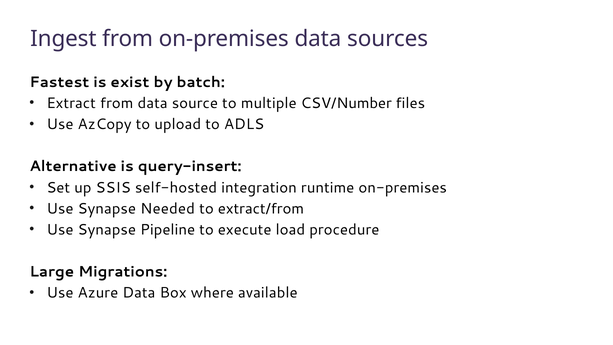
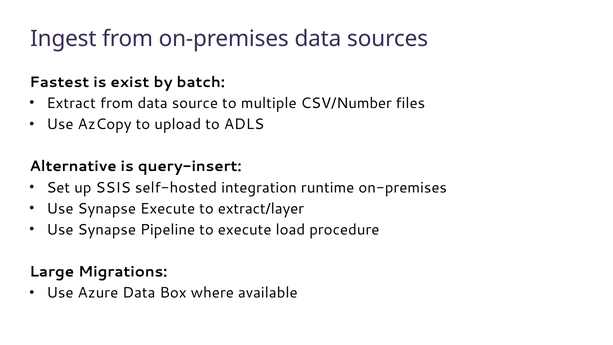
Synapse Needed: Needed -> Execute (168, 208)
extract/from: extract/from -> extract/layer (261, 208)
